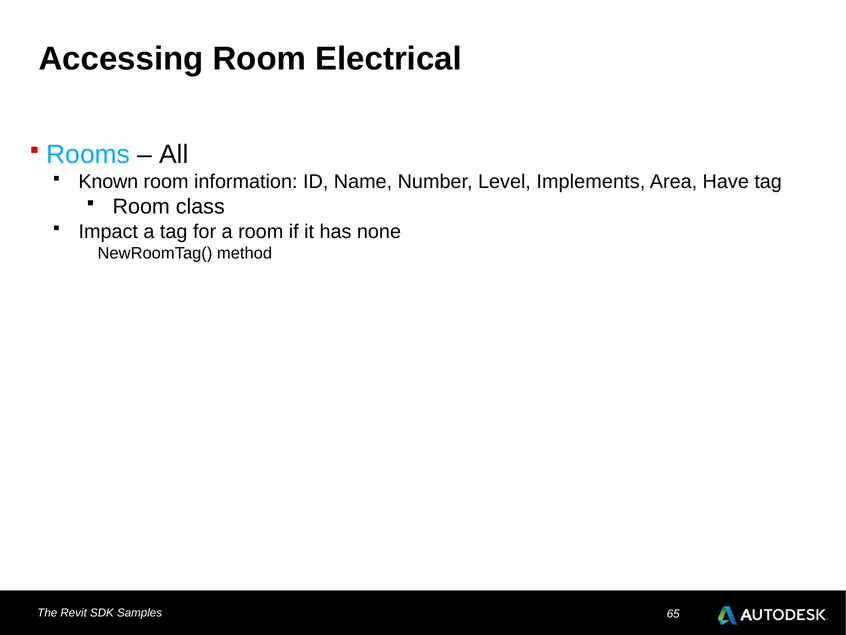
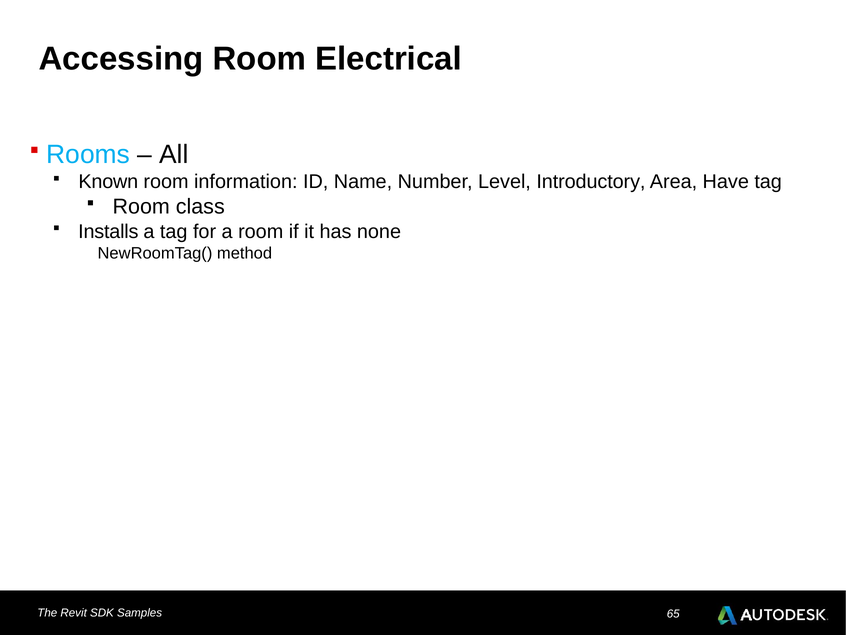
Implements: Implements -> Introductory (591, 182)
Impact: Impact -> Installs (108, 231)
